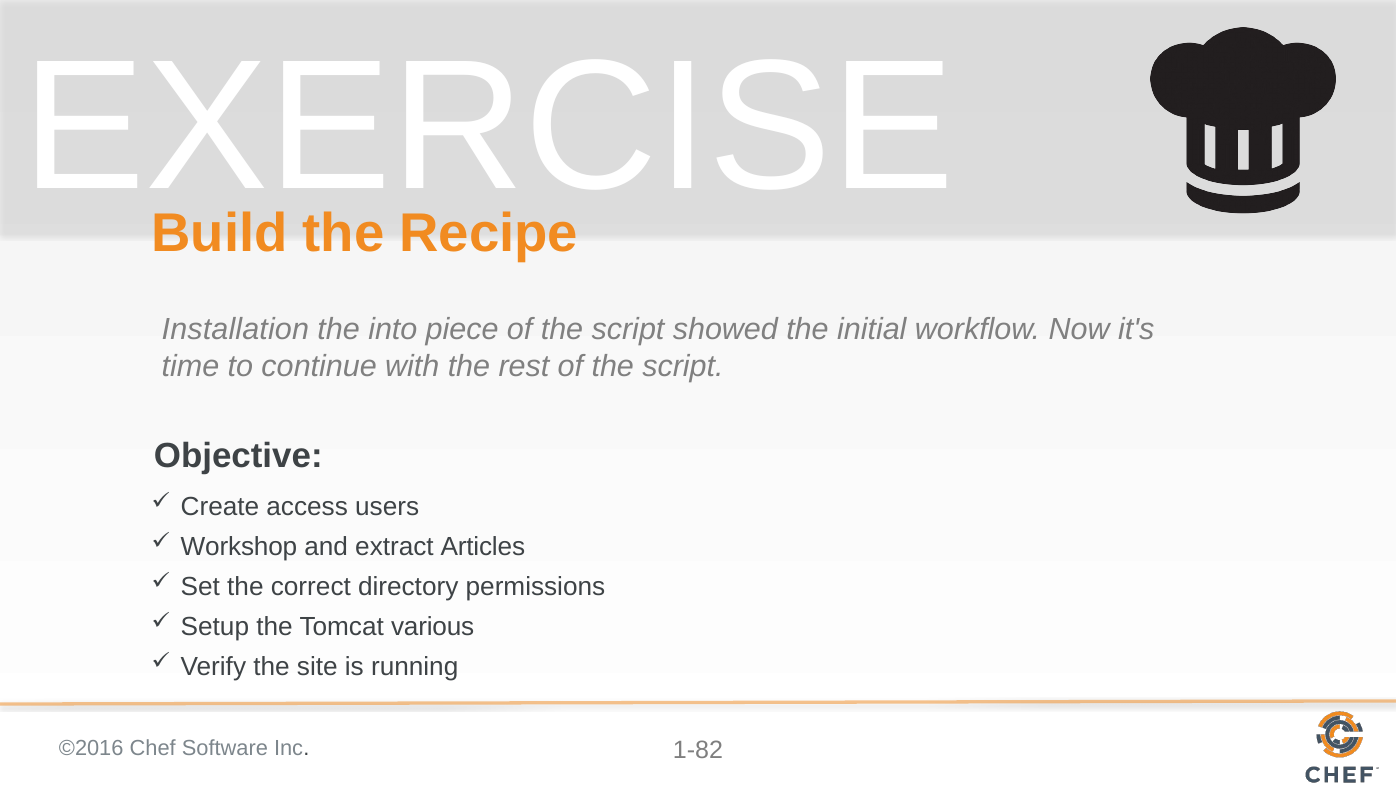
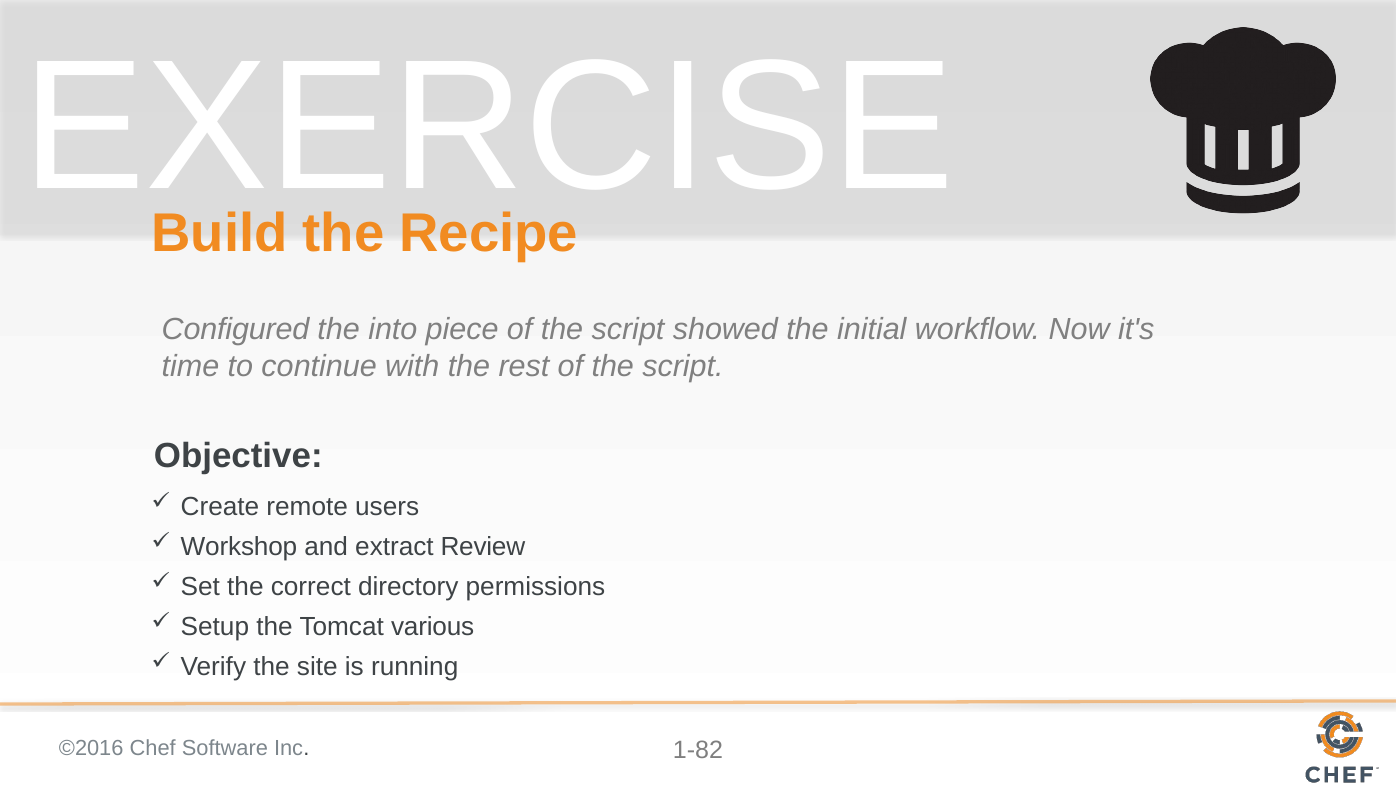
Installation: Installation -> Configured (236, 329)
access: access -> remote (307, 507)
Articles: Articles -> Review (483, 547)
